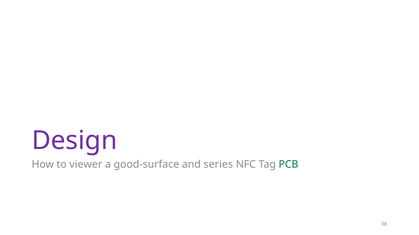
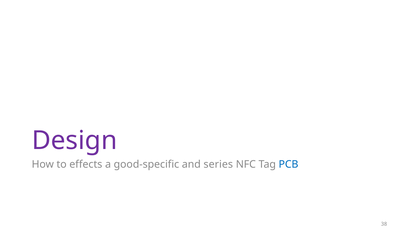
viewer: viewer -> effects (86, 165)
good-surface: good-surface -> good-specific (146, 165)
PCB colour: green -> blue (289, 165)
